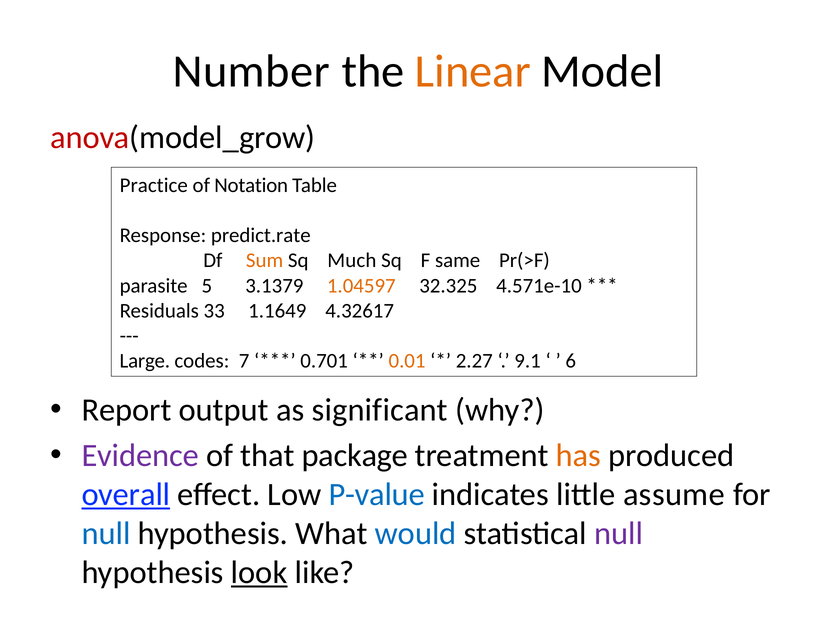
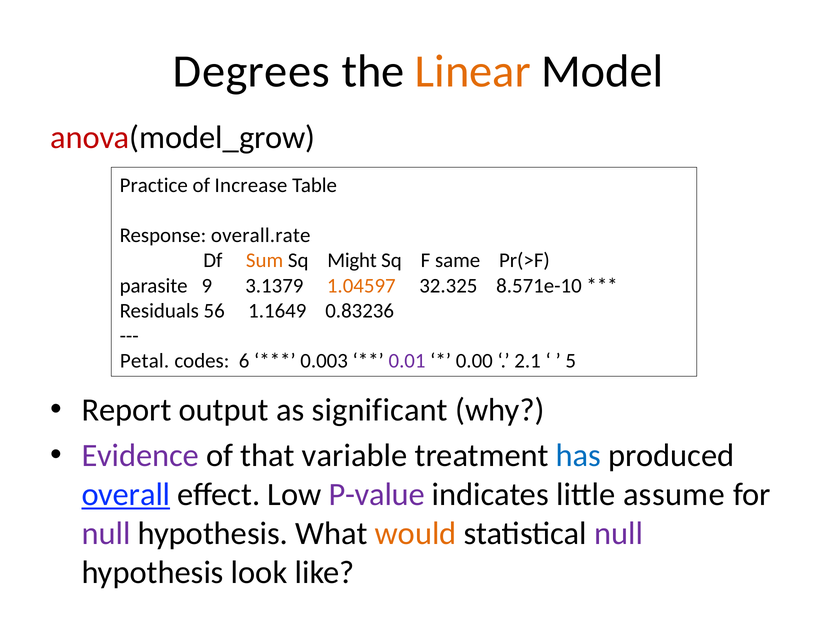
Number: Number -> Degrees (251, 72)
Notation: Notation -> Increase (251, 185)
predict.rate: predict.rate -> overall.rate (261, 235)
Much: Much -> Might (352, 261)
5: 5 -> 9 (207, 286)
4.571e-10: 4.571e-10 -> 8.571e-10 (539, 286)
33: 33 -> 56 (214, 311)
4.32617: 4.32617 -> 0.83236 (360, 311)
Large: Large -> Petal (145, 361)
7: 7 -> 6 (244, 361)
0.701: 0.701 -> 0.003 (324, 361)
0.01 colour: orange -> purple (407, 361)
2.27: 2.27 -> 0.00 (474, 361)
9.1: 9.1 -> 2.1 (528, 361)
6: 6 -> 5 (571, 361)
package: package -> variable (355, 456)
has colour: orange -> blue (578, 456)
P-value colour: blue -> purple (377, 494)
null colour: blue -> purple (106, 533)
would colour: blue -> orange (416, 533)
look underline: present -> none (259, 572)
